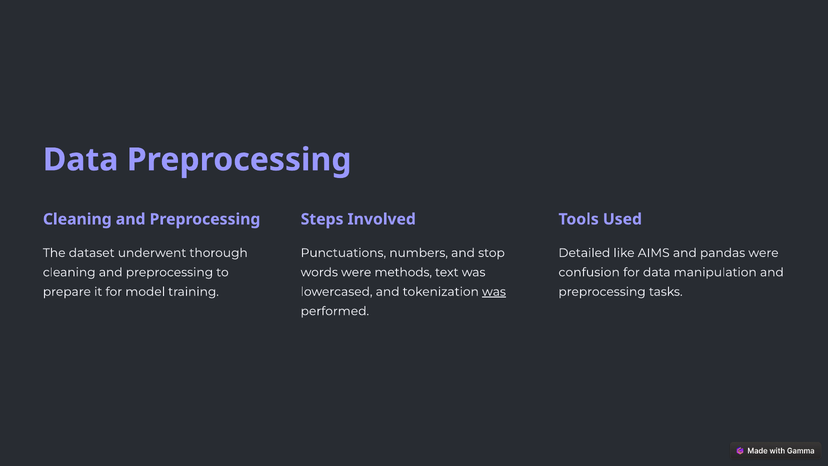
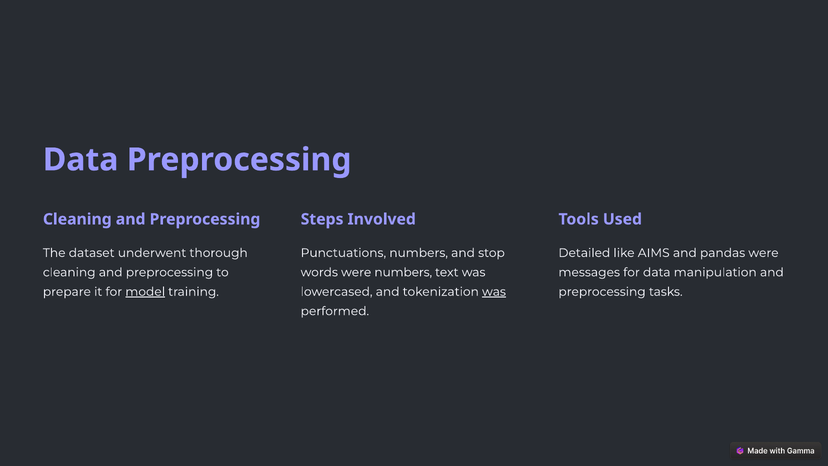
were methods: methods -> numbers (403, 272)
confusion: confusion -> messages (589, 272)
model underline: none -> present (145, 292)
